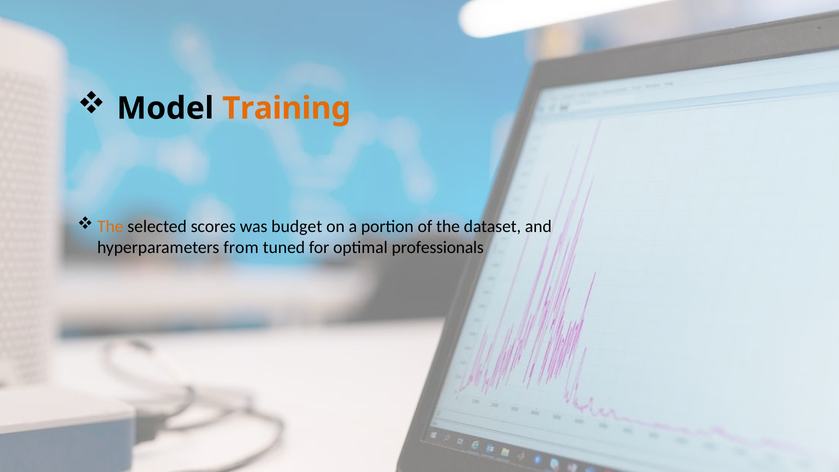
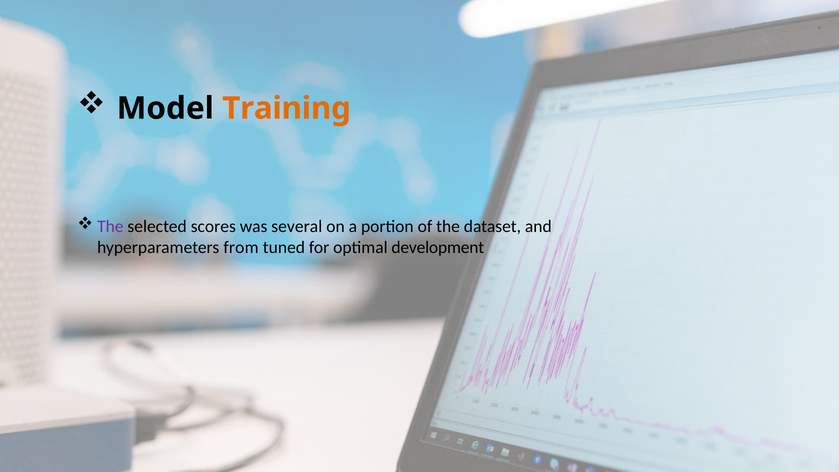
The colour: orange -> purple (110, 226)
budget: budget -> several (297, 226)
professionals: professionals -> development (438, 247)
